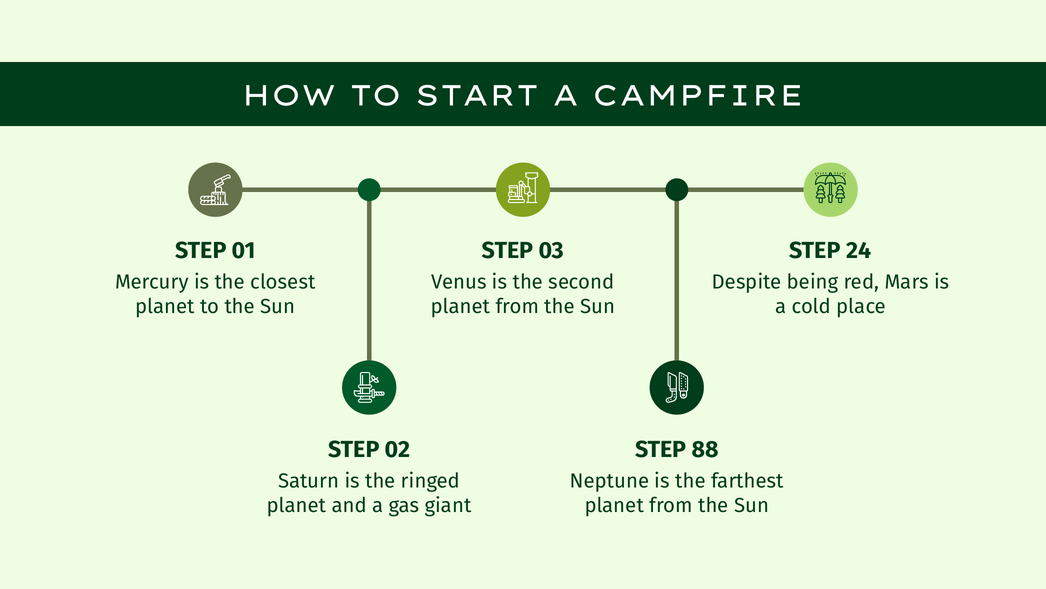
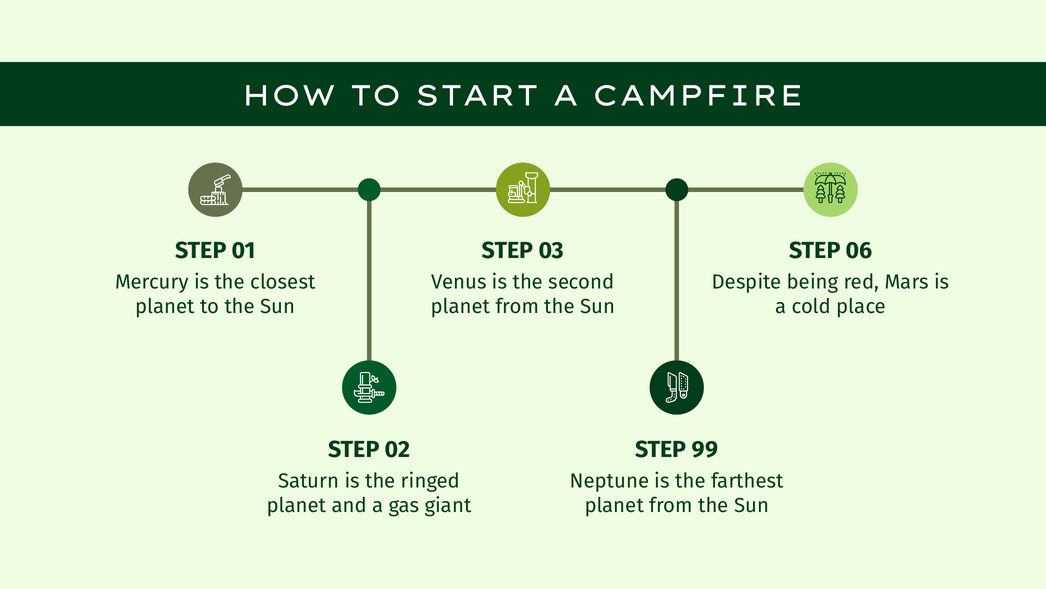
24: 24 -> 06 (859, 250)
88: 88 -> 99 (705, 449)
